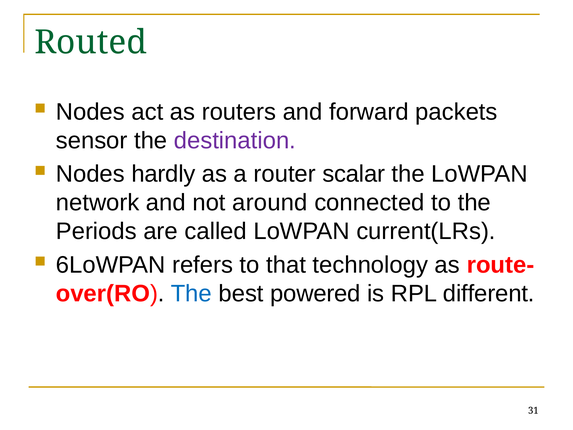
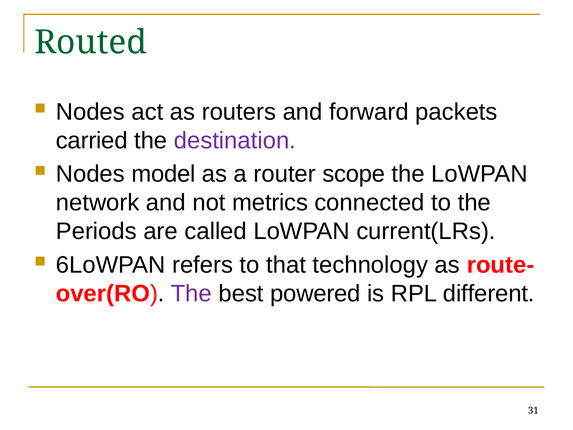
sensor: sensor -> carried (92, 141)
hardly: hardly -> model (163, 174)
scalar: scalar -> scope (354, 174)
around: around -> metrics (270, 203)
The colour: blue -> purple (191, 293)
